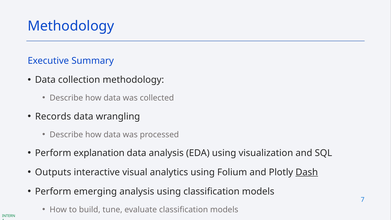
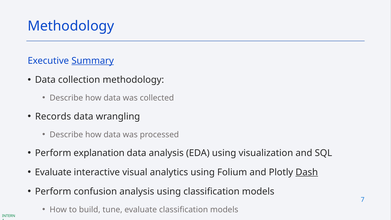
Summary underline: none -> present (93, 61)
Outputs: Outputs -> Evaluate (53, 172)
emerging: emerging -> confusion (95, 191)
